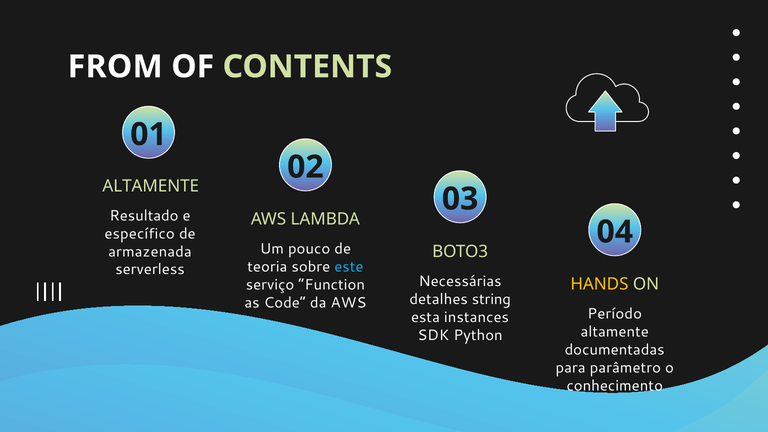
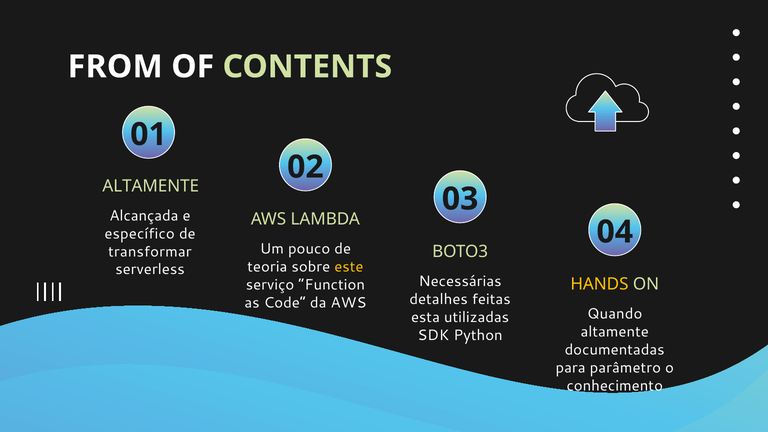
Resultado: Resultado -> Alcançada (144, 216)
armazenada: armazenada -> transformar (150, 252)
este colour: light blue -> yellow (349, 267)
string: string -> feitas (491, 299)
Período: Período -> Quando (615, 314)
instances: instances -> utilizadas (477, 317)
